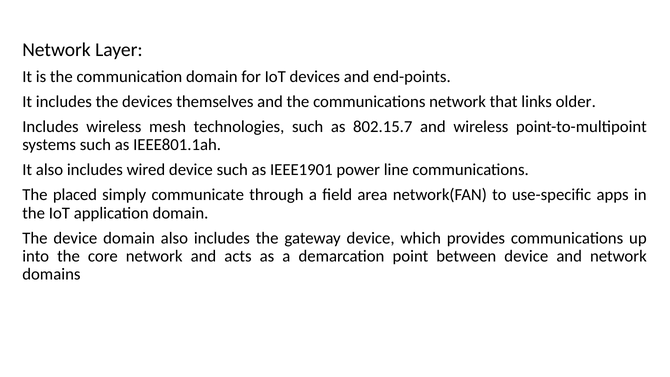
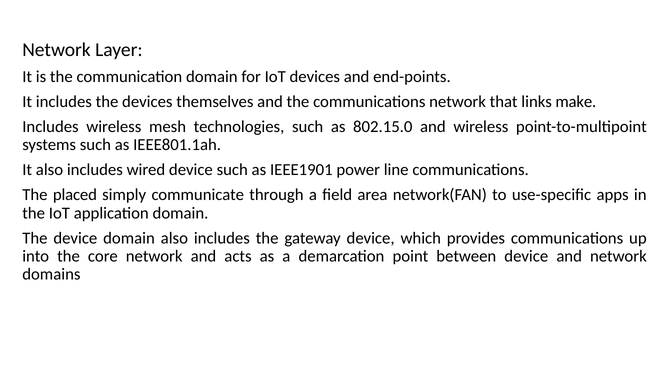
older: older -> make (576, 102)
802.15.7: 802.15.7 -> 802.15.0 (383, 127)
